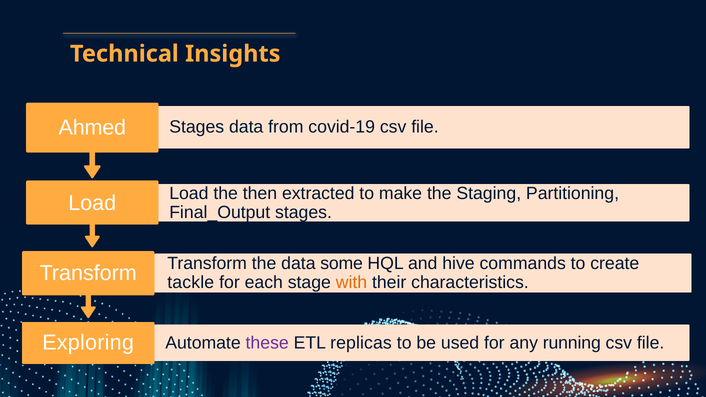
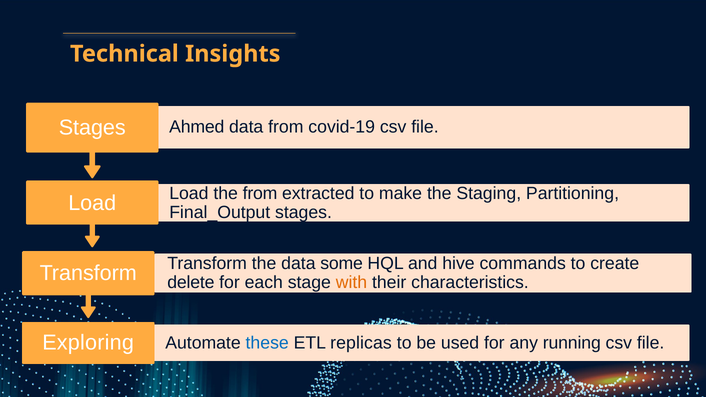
Ahmed: Ahmed -> Stages (92, 127)
Stages: Stages -> Ahmed (197, 127)
the then: then -> from (260, 193)
tackle: tackle -> delete (191, 283)
these colour: purple -> blue (267, 343)
